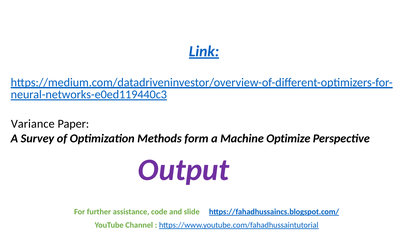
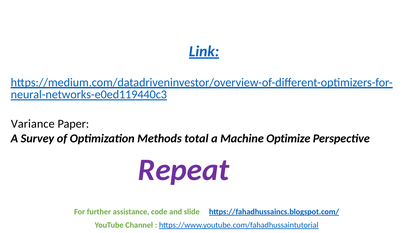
form: form -> total (196, 138)
Output: Output -> Repeat (184, 170)
